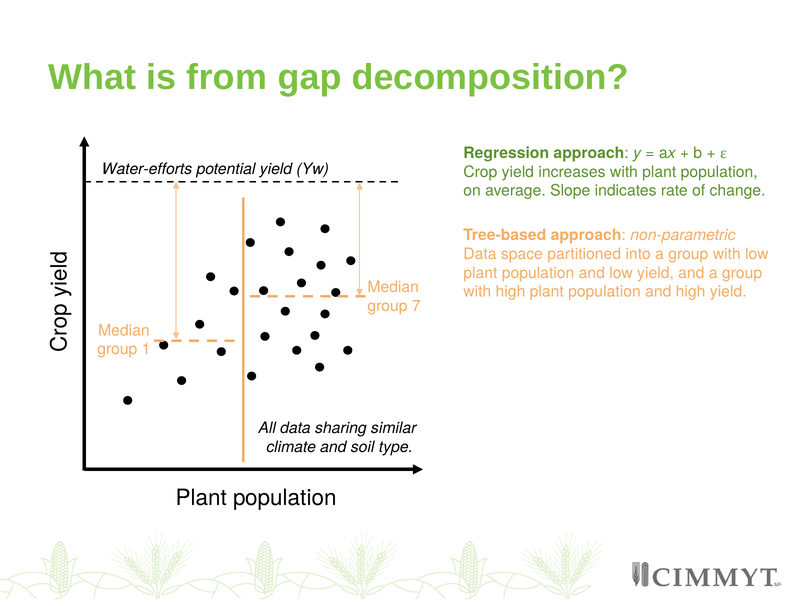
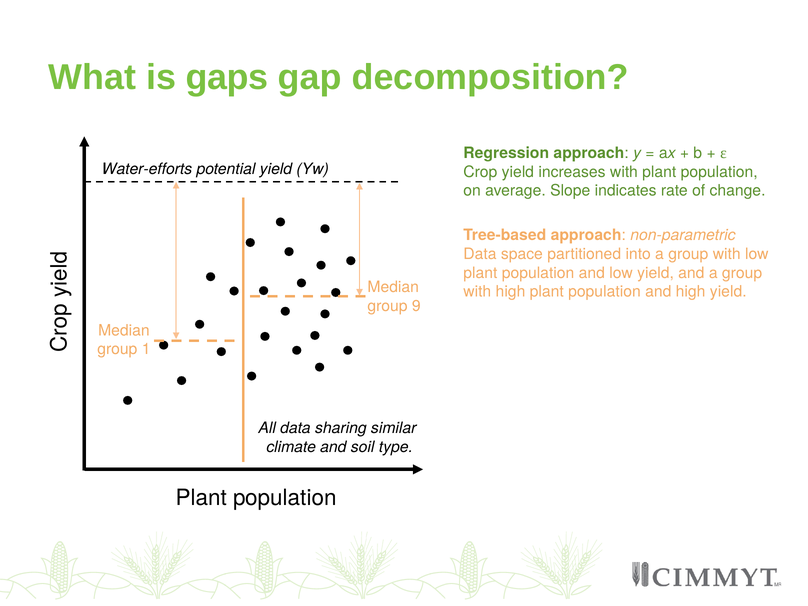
from: from -> gaps (227, 77)
7: 7 -> 9 (416, 306)
